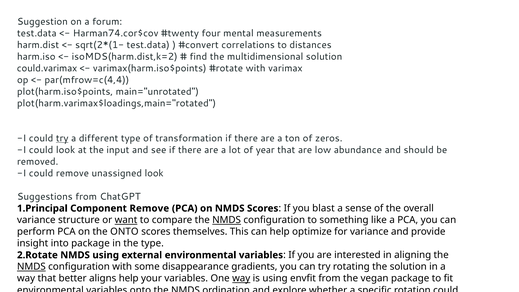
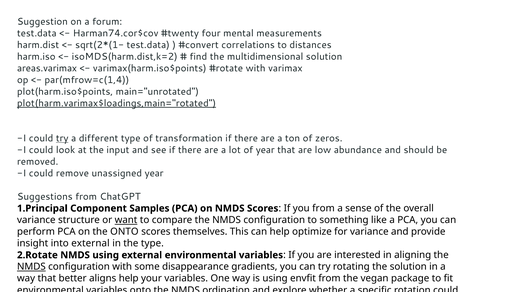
could.varimax: could.varimax -> areas.varimax (47, 68)
par(mfrow=c(4,4: par(mfrow=c(4,4 -> par(mfrow=c(1,4 (87, 80)
plot(harm.varimax$loadings,main="rotated underline: none -> present (117, 103)
unassigned look: look -> year (154, 173)
Component Remove: Remove -> Samples (149, 208)
you blast: blast -> from (323, 208)
NMDS underline: present -> none (227, 220)
into package: package -> external (90, 243)
way underline: present -> none (241, 278)
